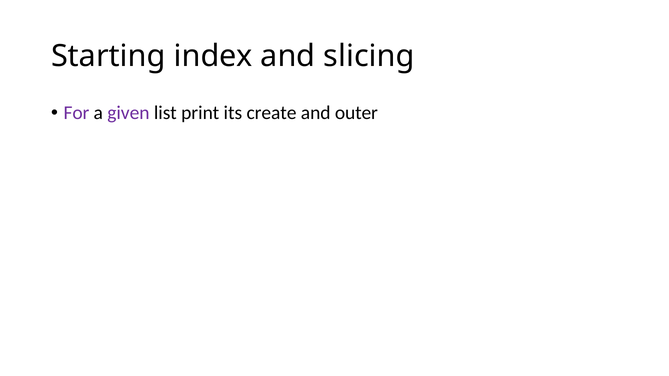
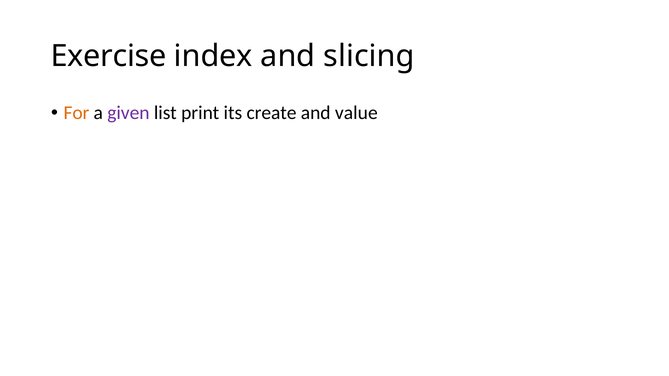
Starting: Starting -> Exercise (109, 56)
For colour: purple -> orange (76, 113)
outer: outer -> value (356, 113)
